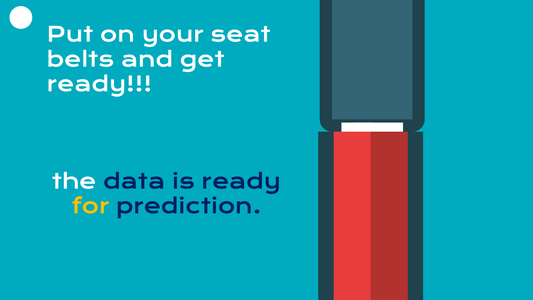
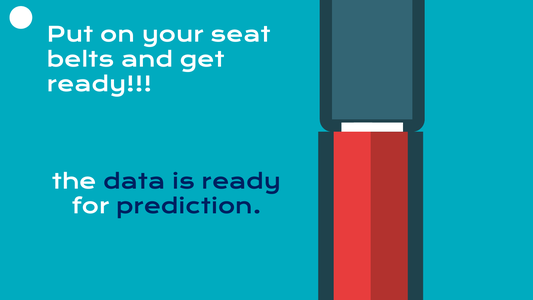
for colour: yellow -> white (90, 207)
